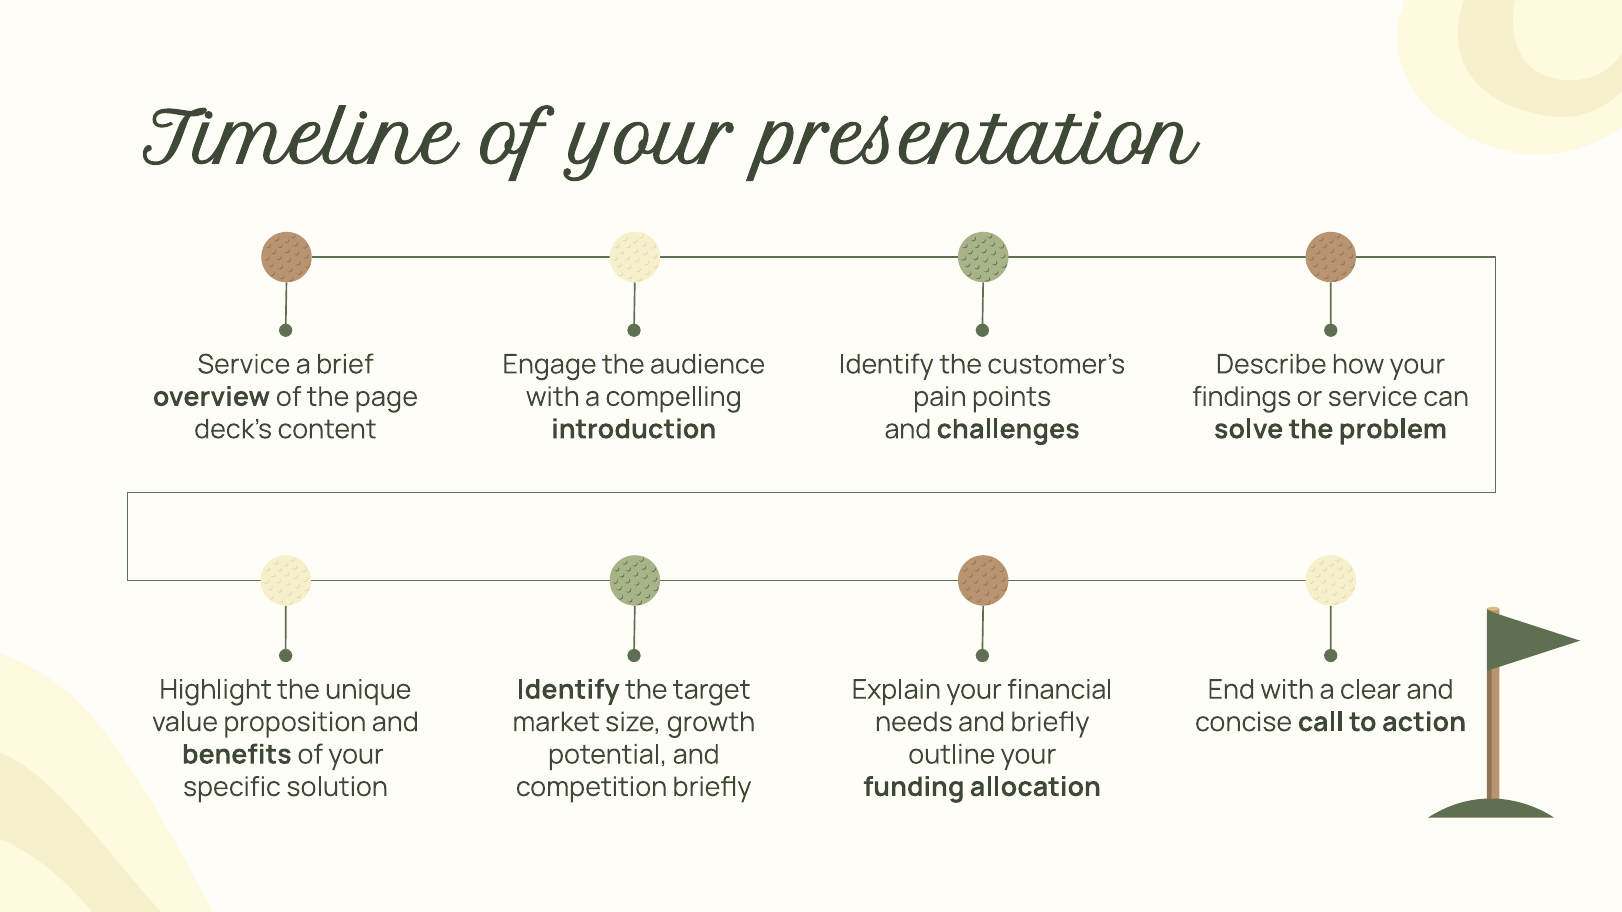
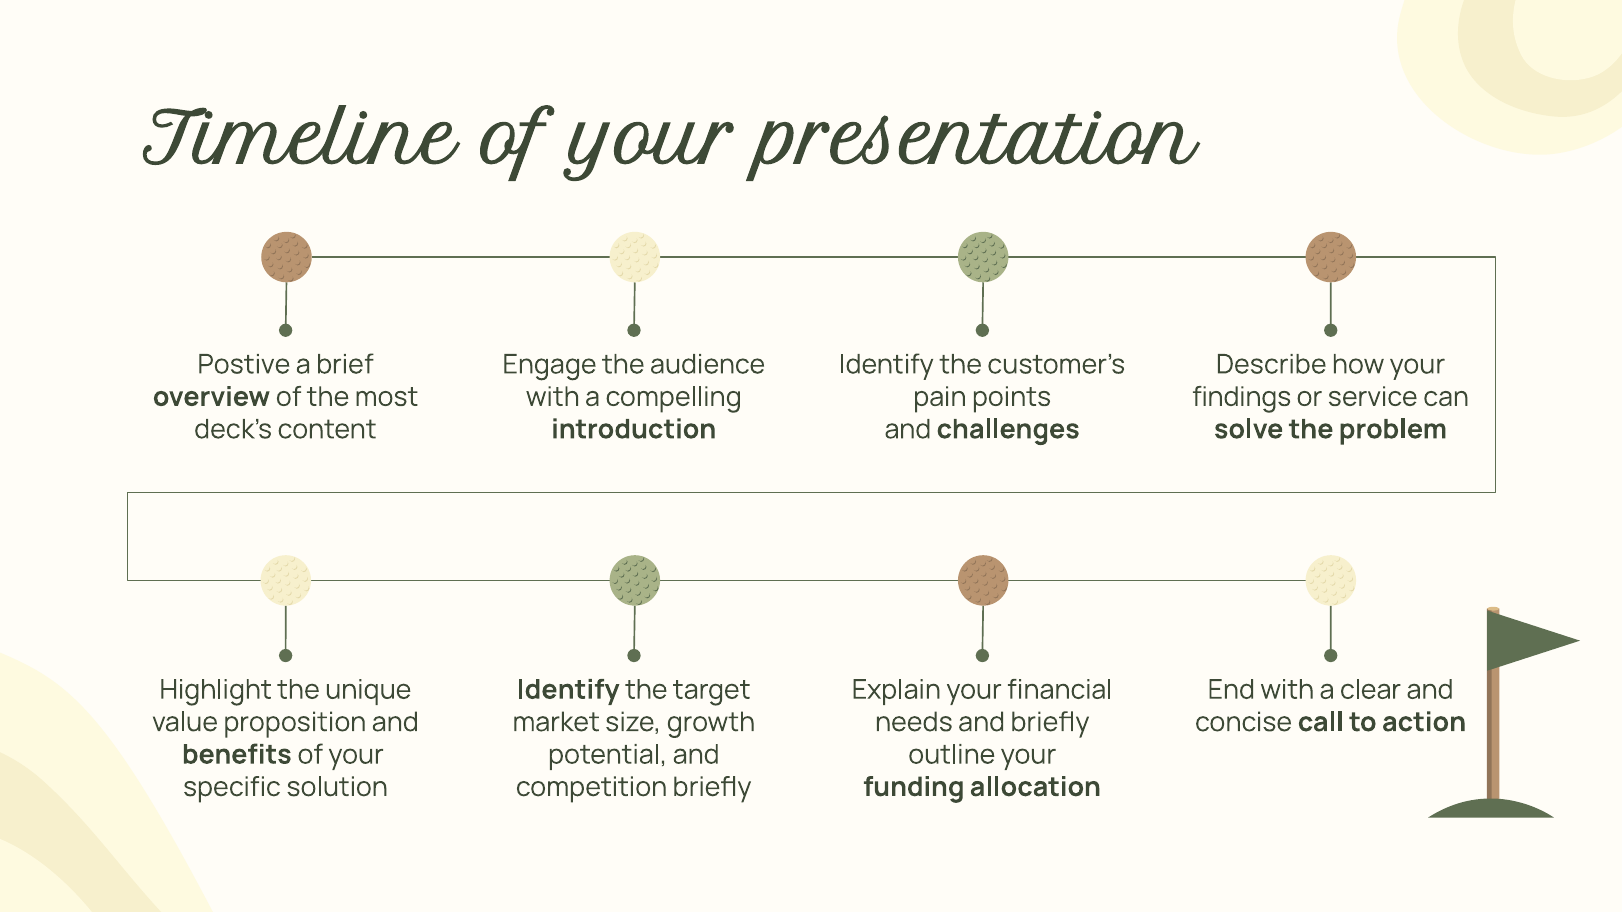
Service: Service -> Postive (244, 365)
page: page -> most (387, 397)
